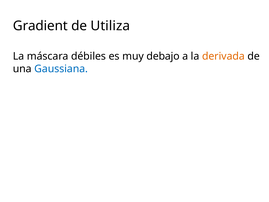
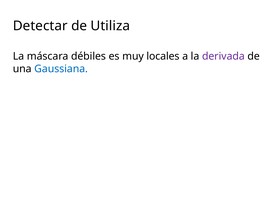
Gradient: Gradient -> Detectar (40, 26)
debajo: debajo -> locales (163, 56)
derivada colour: orange -> purple (223, 56)
